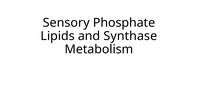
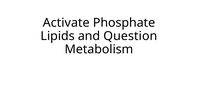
Sensory: Sensory -> Activate (66, 23)
Synthase: Synthase -> Question (130, 36)
